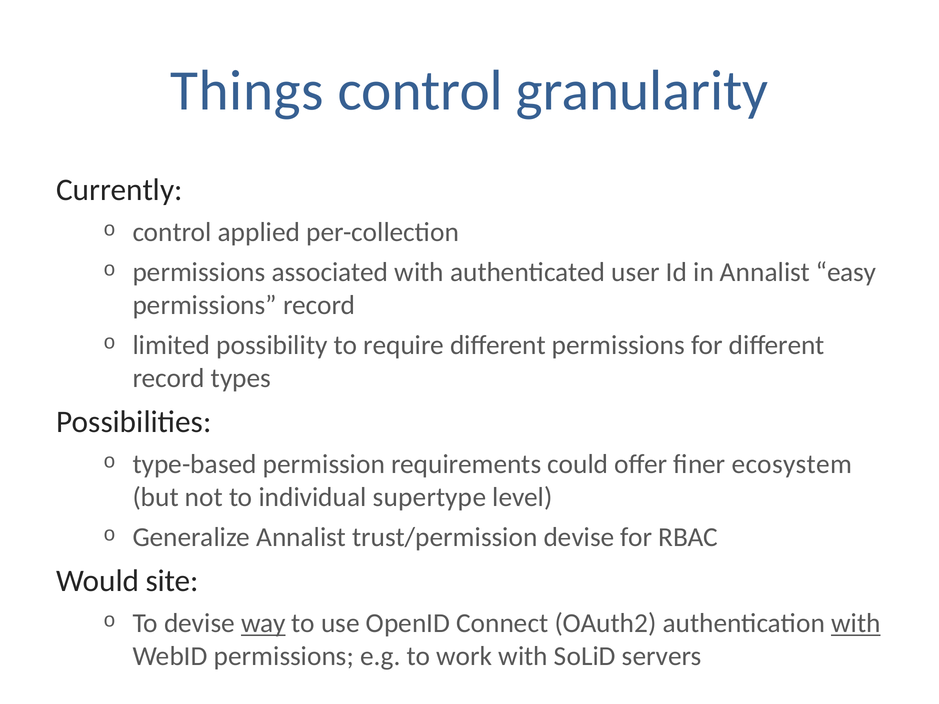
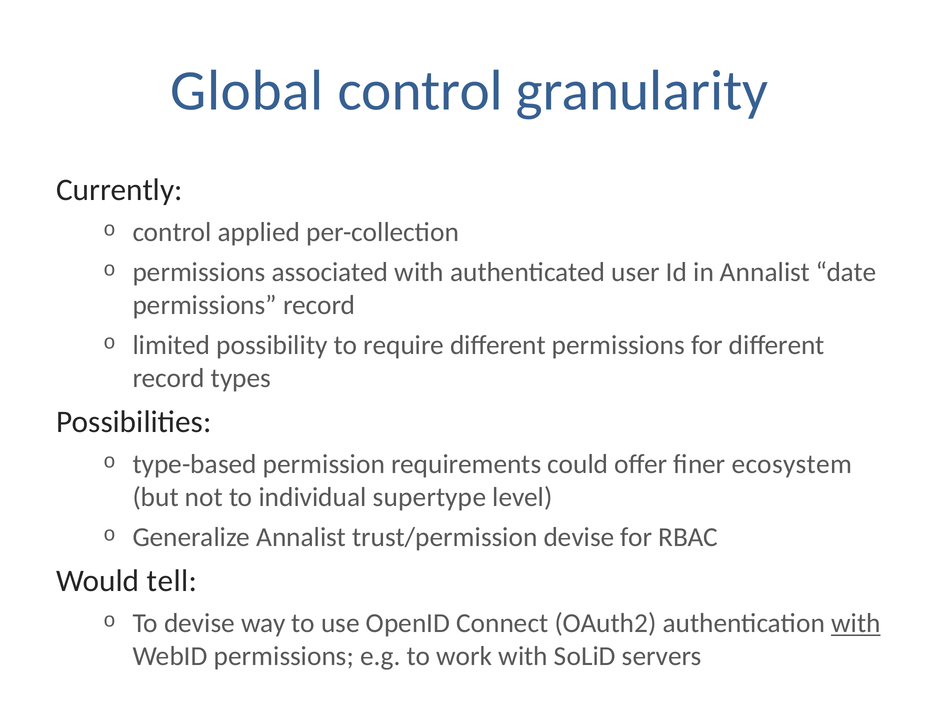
Things: Things -> Global (247, 91)
easy: easy -> date (846, 272)
site: site -> tell (172, 581)
way underline: present -> none (263, 624)
